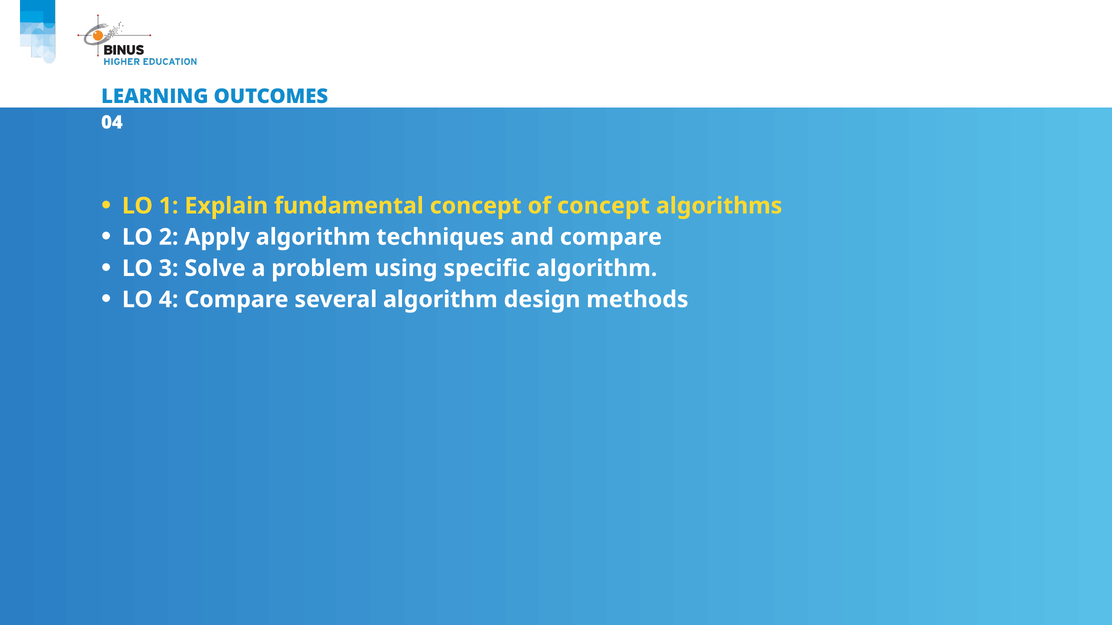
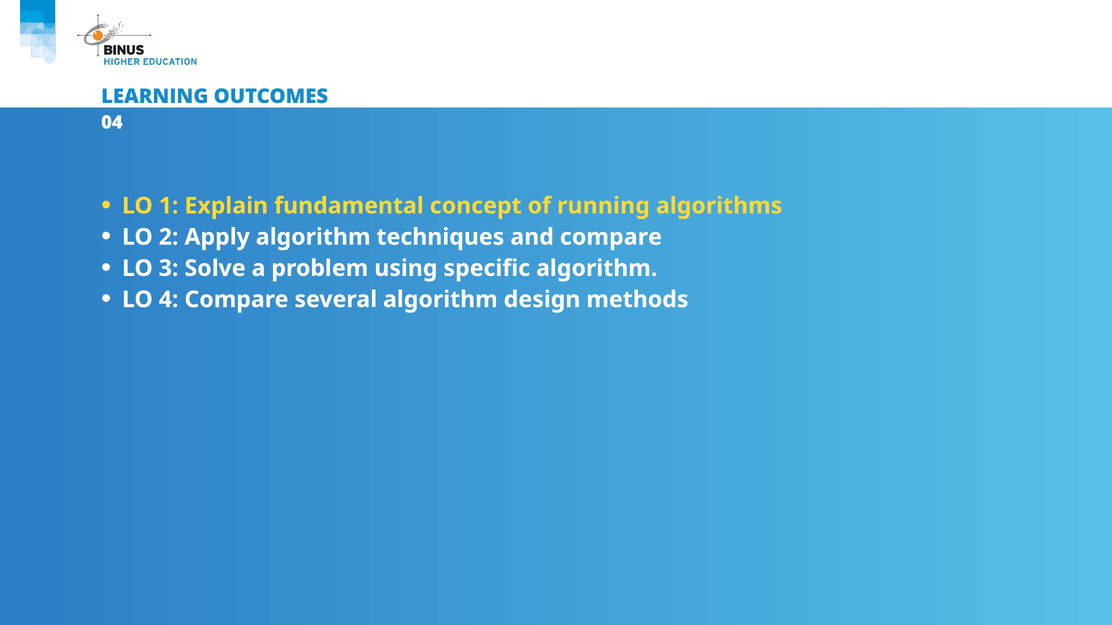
of concept: concept -> running (603, 206)
